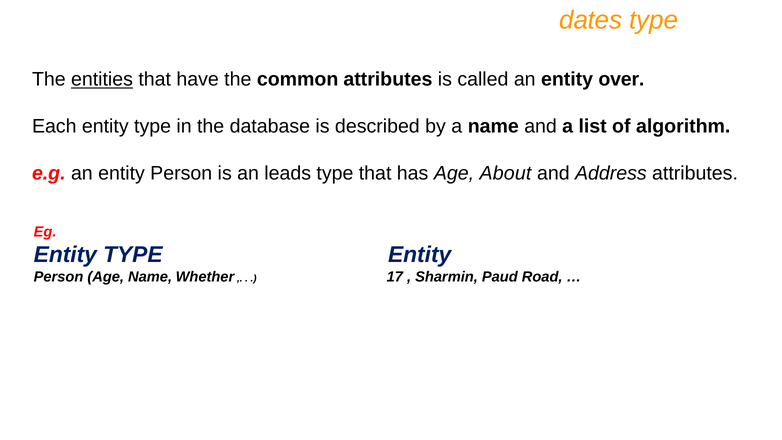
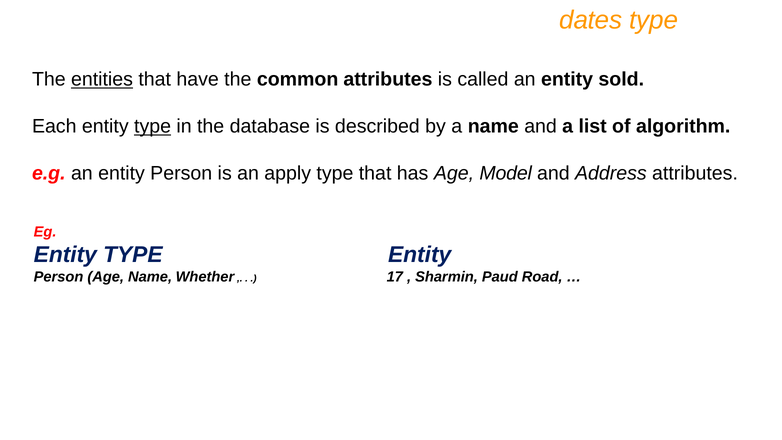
over: over -> sold (621, 80)
type underline: none -> present (153, 126)
leads: leads -> apply (288, 173)
About: About -> Model (506, 173)
